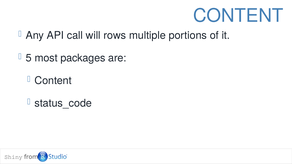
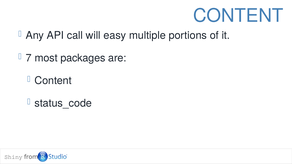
rows: rows -> easy (115, 35)
5: 5 -> 7 (29, 58)
